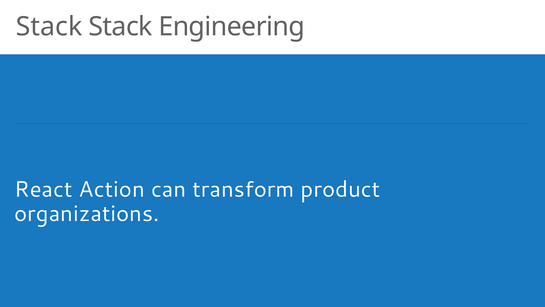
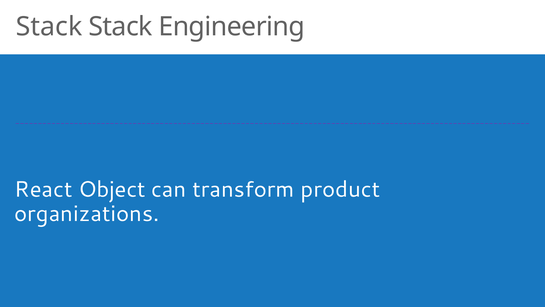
Action: Action -> Object (112, 189)
